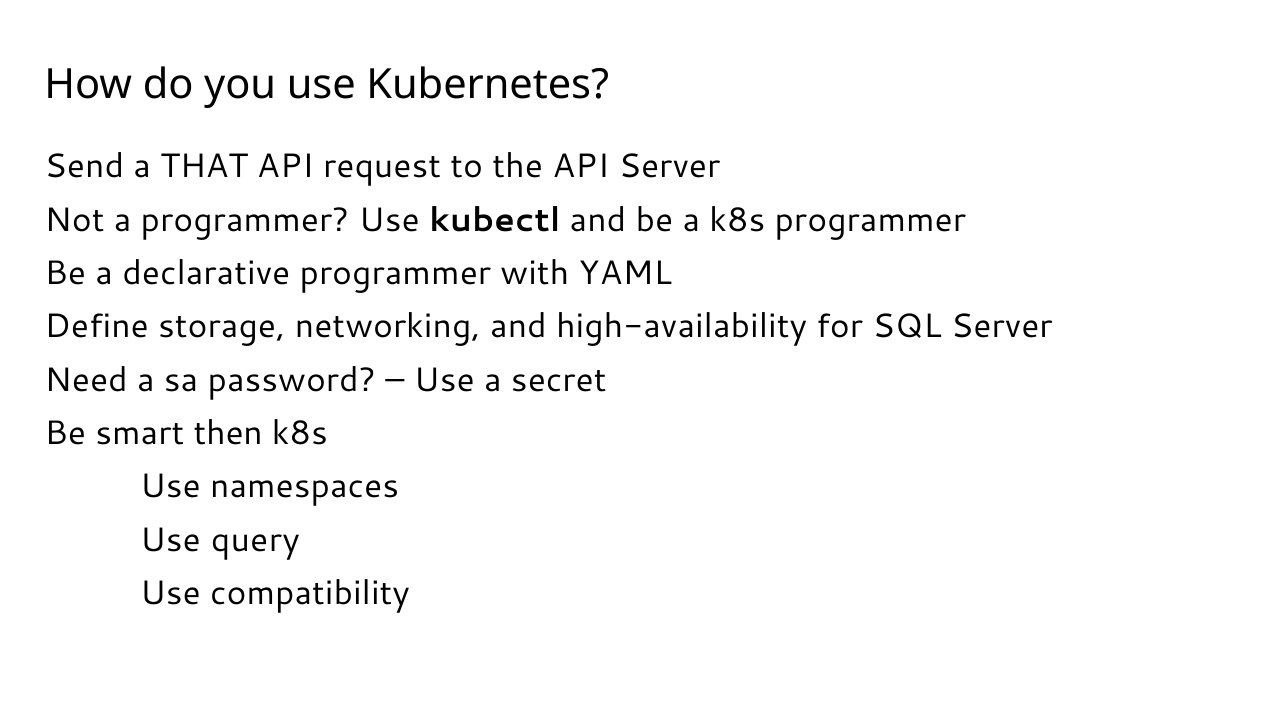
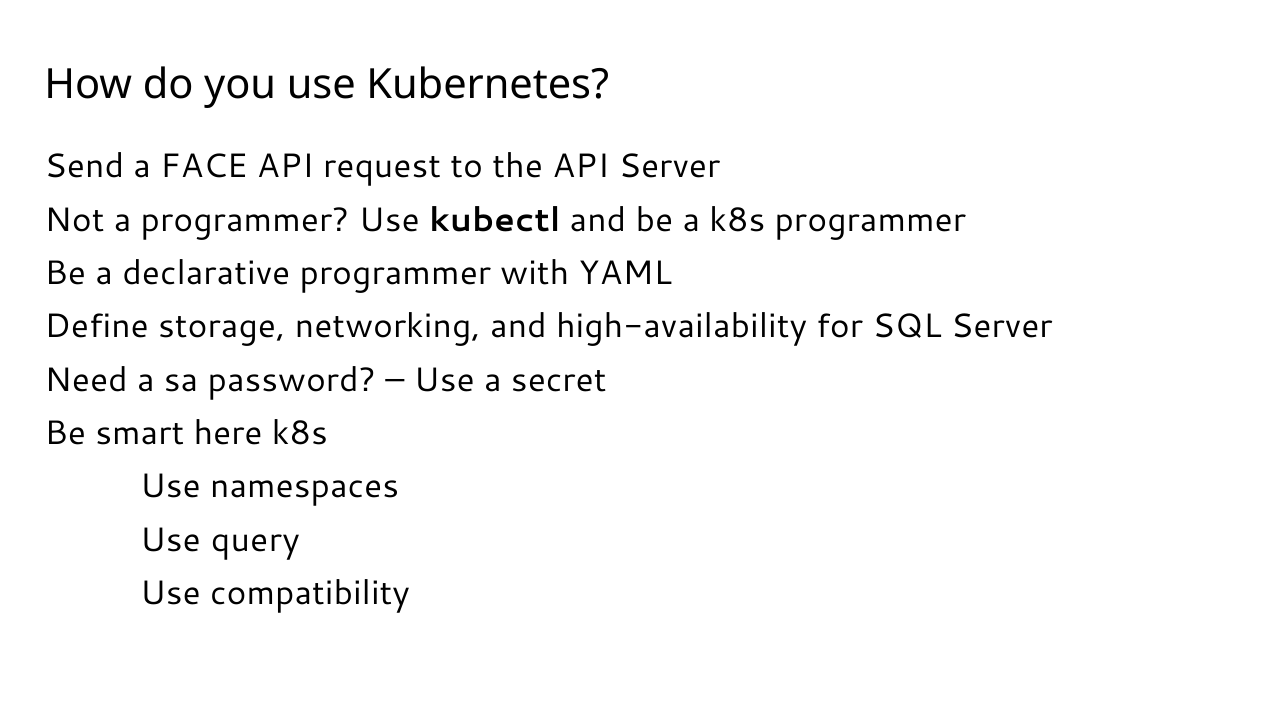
THAT: THAT -> FACE (204, 167)
then: then -> here (228, 433)
